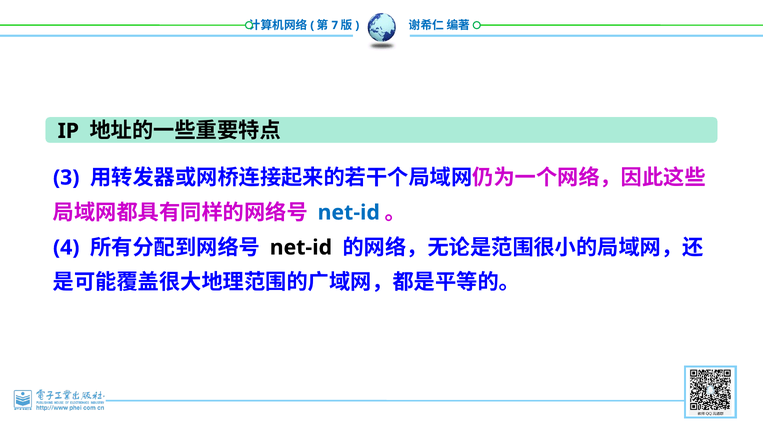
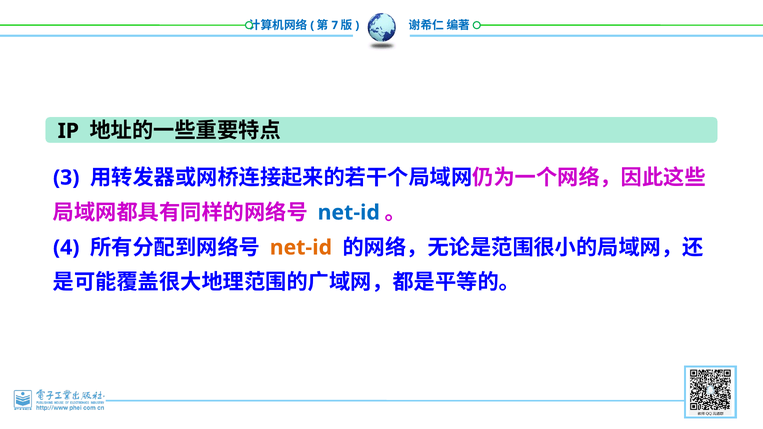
net-id colour: black -> orange (301, 248)
